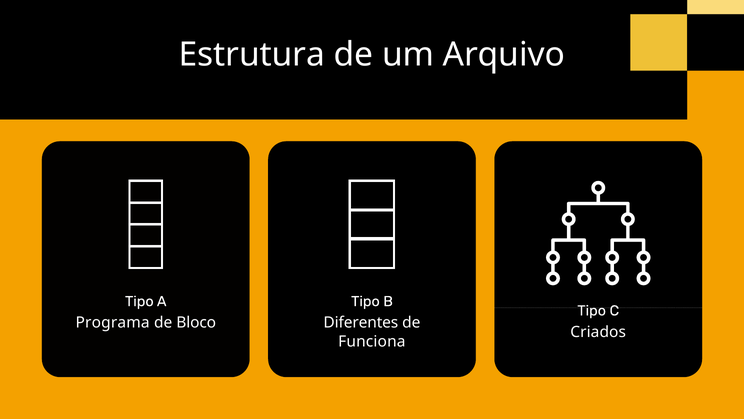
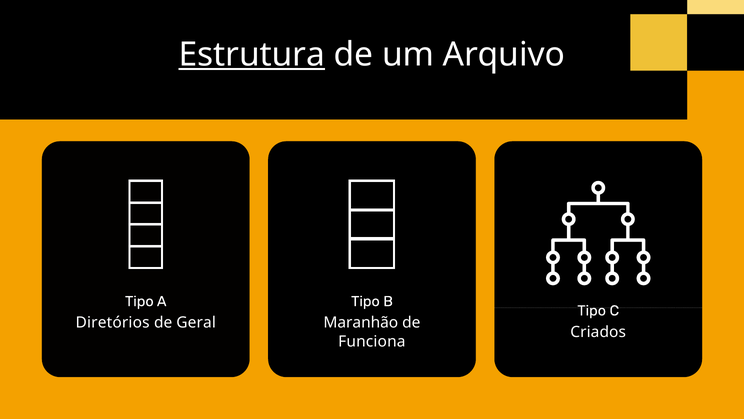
Estrutura underline: none -> present (252, 54)
Programa: Programa -> Diretórios (113, 322)
Bloco: Bloco -> Geral (196, 322)
Diferentes: Diferentes -> Maranhão (361, 322)
